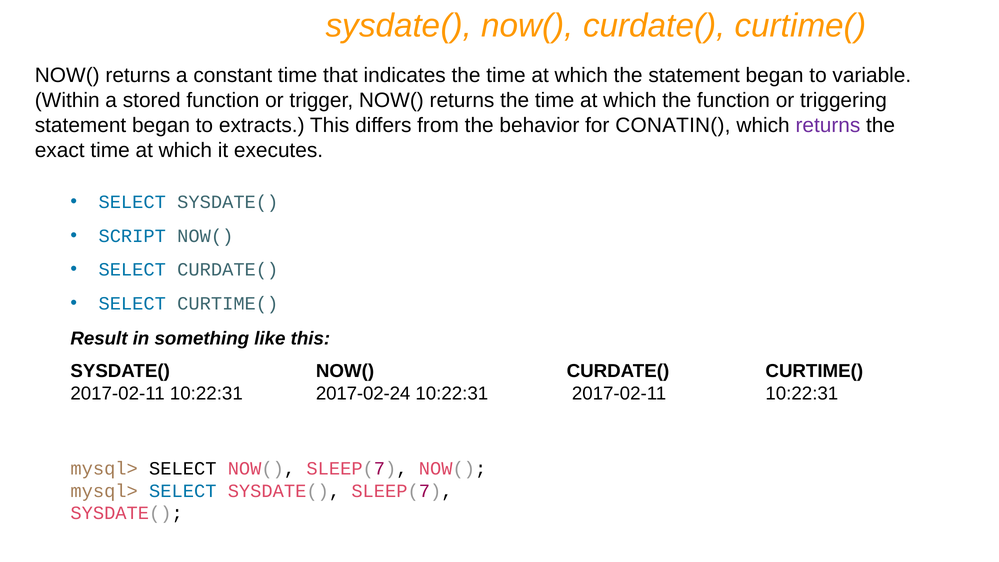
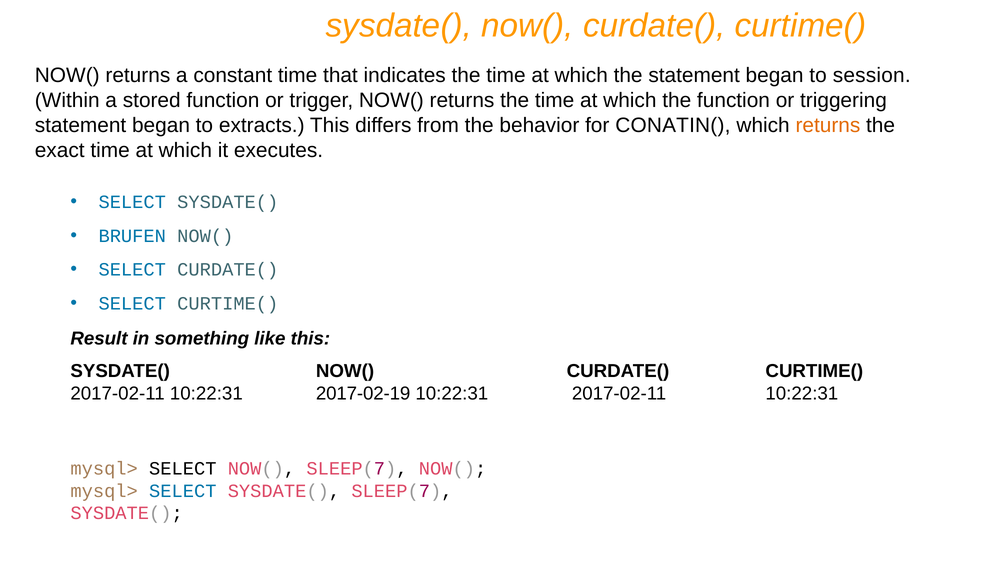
variable: variable -> session (872, 75)
returns colour: purple -> orange (828, 125)
SCRIPT: SCRIPT -> BRUFEN (132, 236)
2017-02-24: 2017-02-24 -> 2017-02-19 (363, 393)
